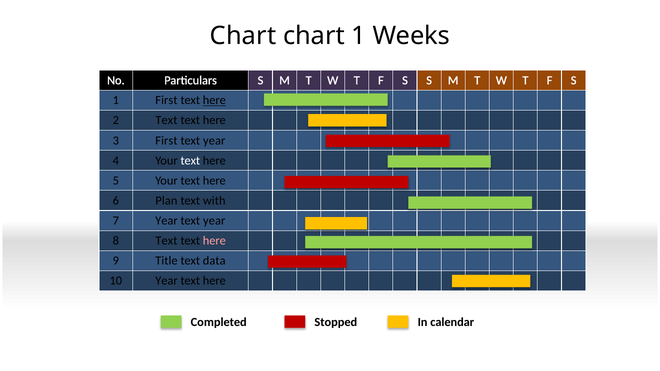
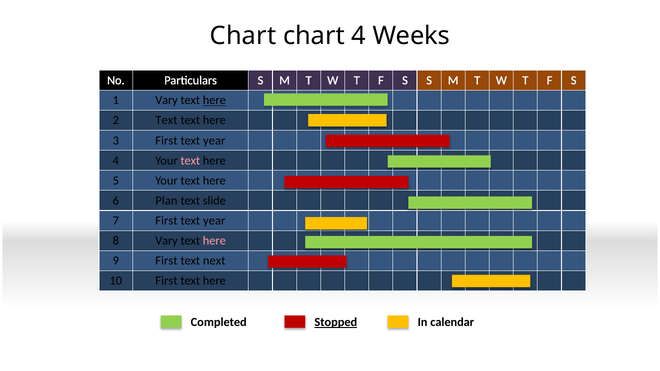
chart 1: 1 -> 4 (359, 36)
1 First: First -> Vary (167, 100)
text colour: white -> pink (190, 161)
with: with -> slide (214, 201)
7 Year: Year -> First (166, 221)
8 Text: Text -> Vary (167, 241)
9 Title: Title -> First (166, 261)
data: data -> next (214, 261)
10 Year: Year -> First (166, 281)
Stopped underline: none -> present (336, 322)
